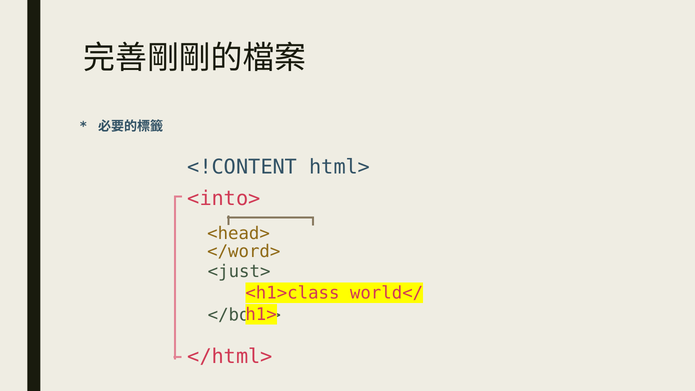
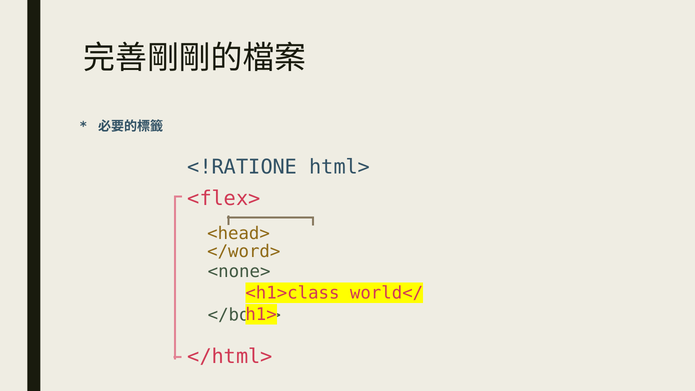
<!CONTENT: <!CONTENT -> <!RATIONE (242, 167)
<into>: <into> -> <flex> (224, 199)
<just>: <just> -> <none> (239, 272)
